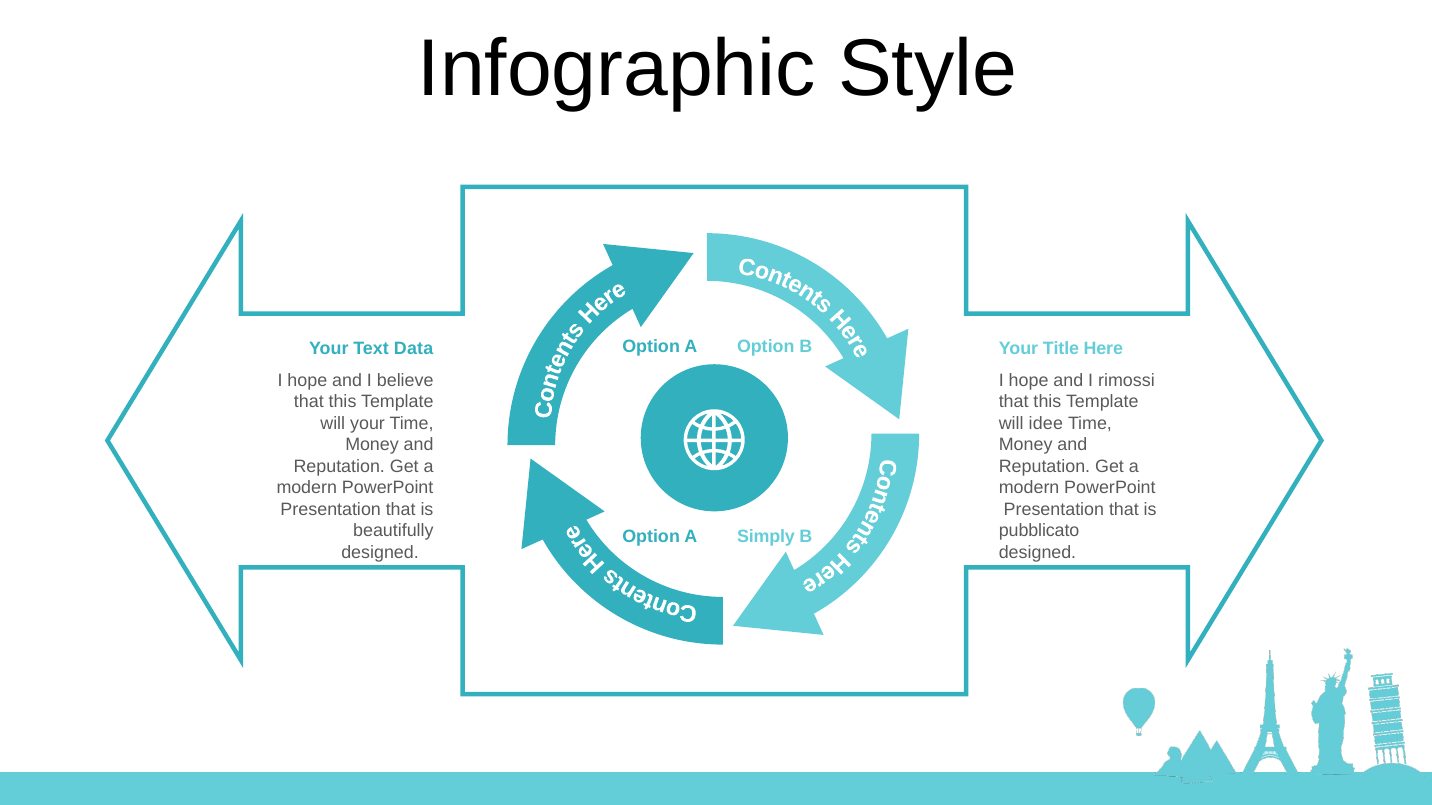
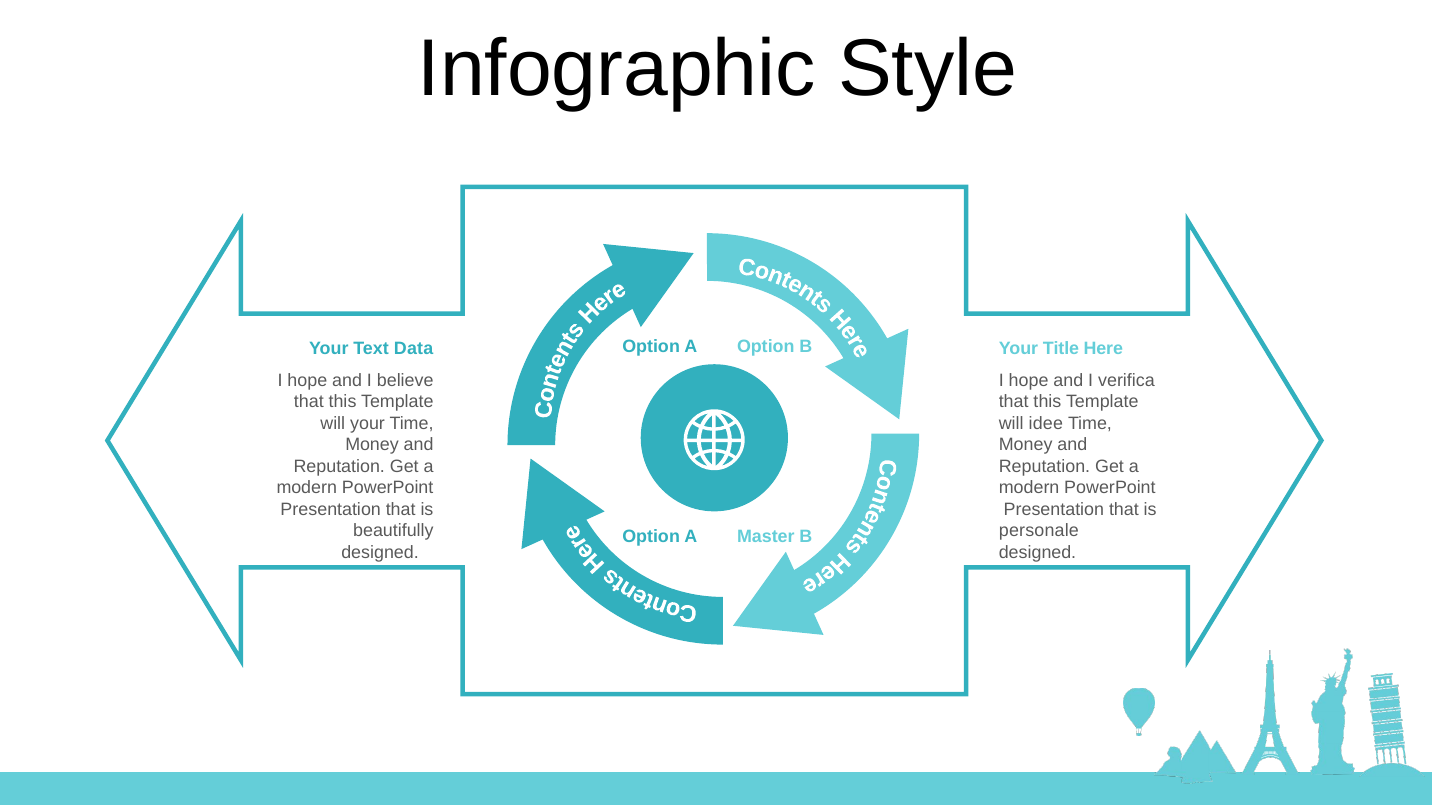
rimossi: rimossi -> verifica (1126, 381)
pubblicato: pubblicato -> personale (1039, 531)
Simply: Simply -> Master (766, 537)
